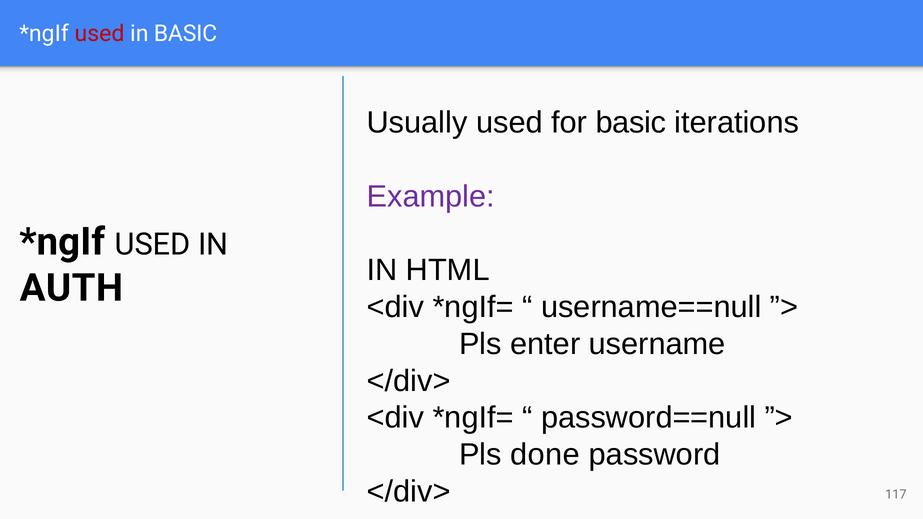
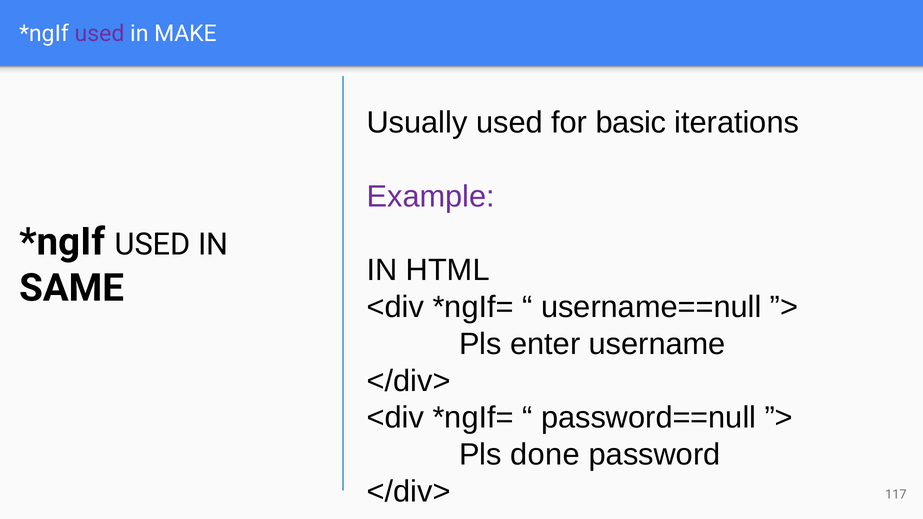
used colour: red -> purple (99, 34)
in BASIC: BASIC -> MAKE (185, 34)
AUTH: AUTH -> SAME (72, 288)
